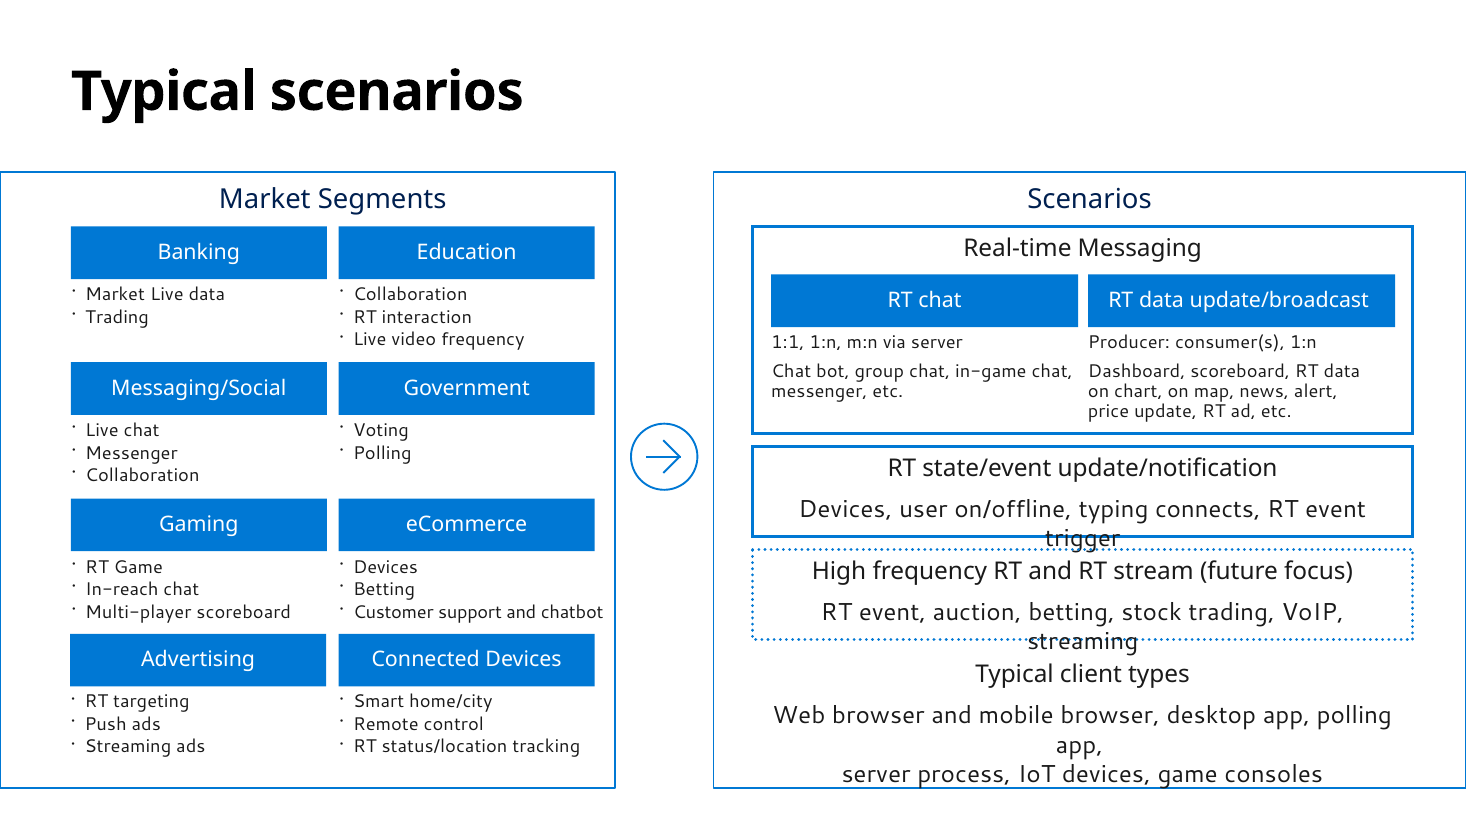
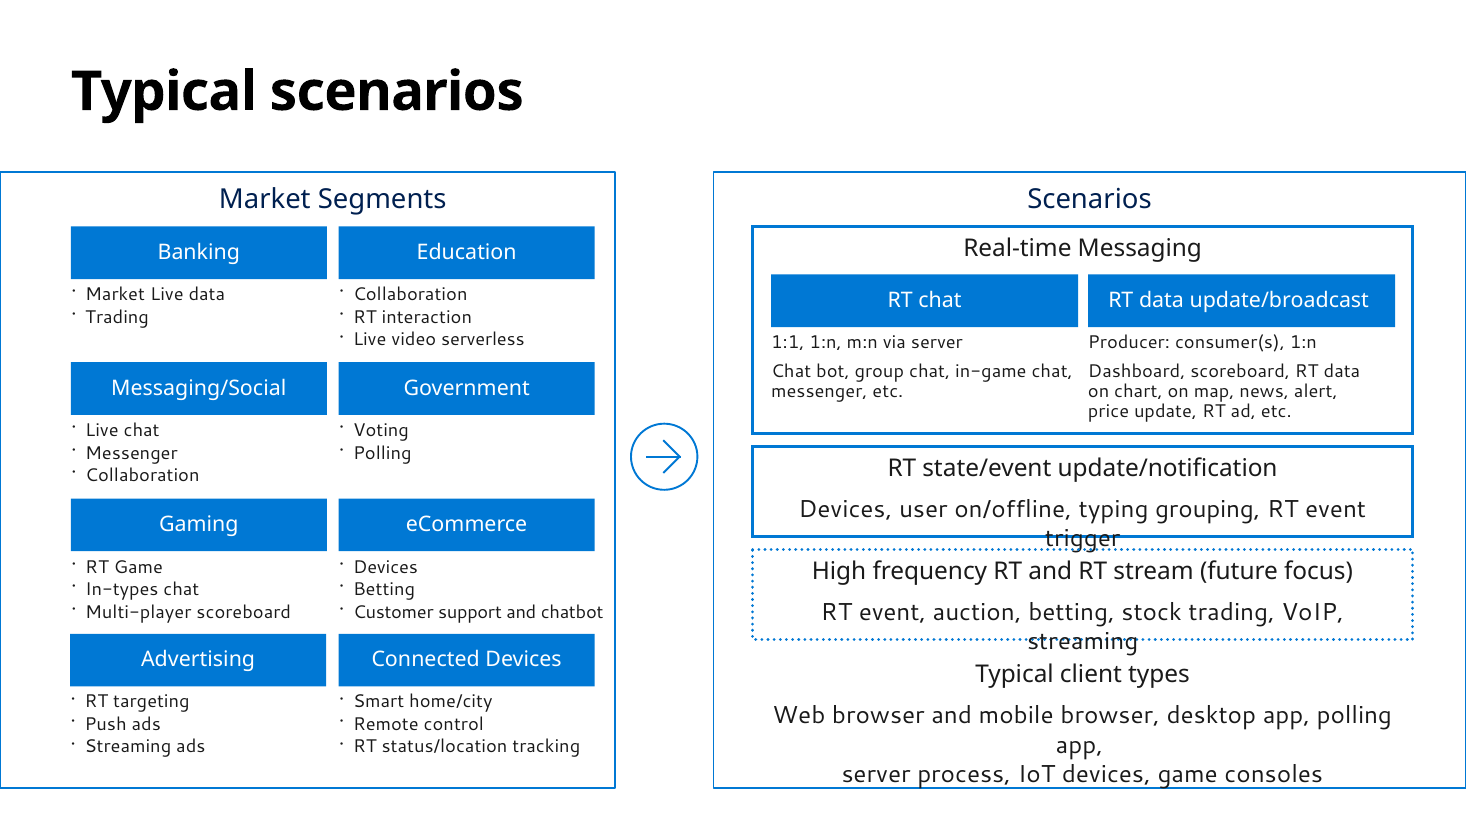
video frequency: frequency -> serverless (483, 340)
connects: connects -> grouping (1208, 509)
In-reach: In-reach -> In-types (122, 589)
